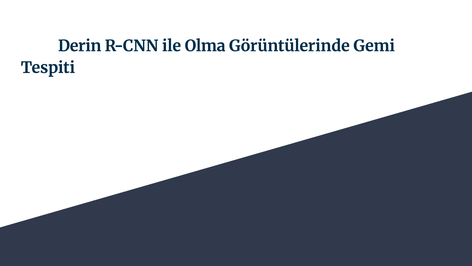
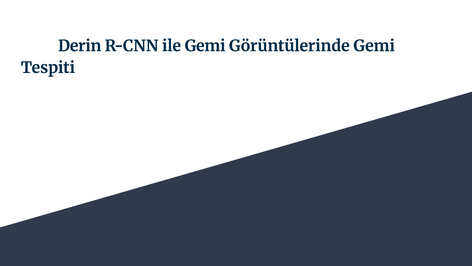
ile Olma: Olma -> Gemi (205, 46)
